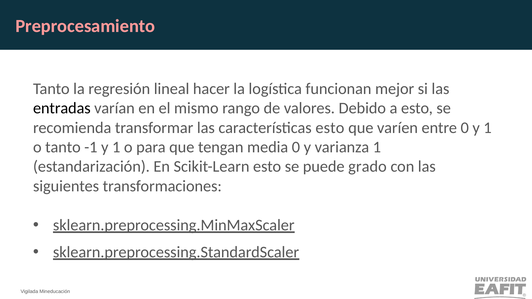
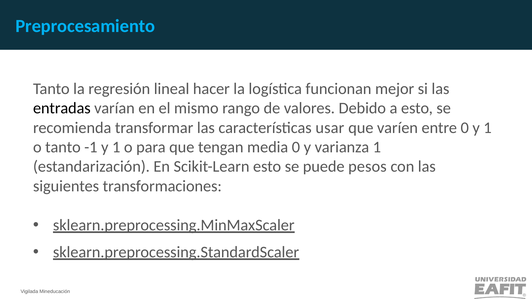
Preprocesamiento colour: pink -> light blue (85, 26)
características esto: esto -> usar (330, 128)
grado: grado -> pesos (367, 167)
